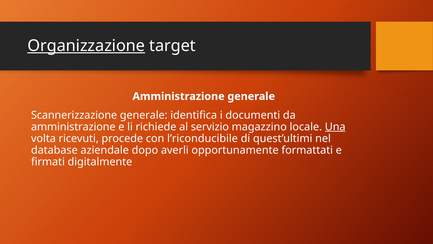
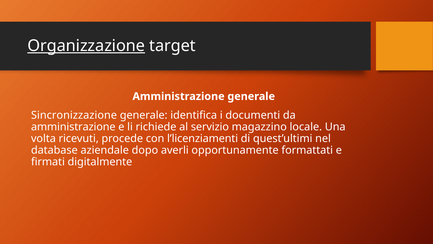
Scannerizzazione: Scannerizzazione -> Sincronizzazione (74, 115)
Una underline: present -> none (335, 127)
l’riconducibile: l’riconducibile -> l’licenziamenti (203, 138)
